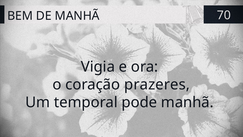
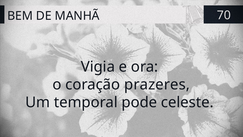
pode manhã: manhã -> celeste (187, 102)
